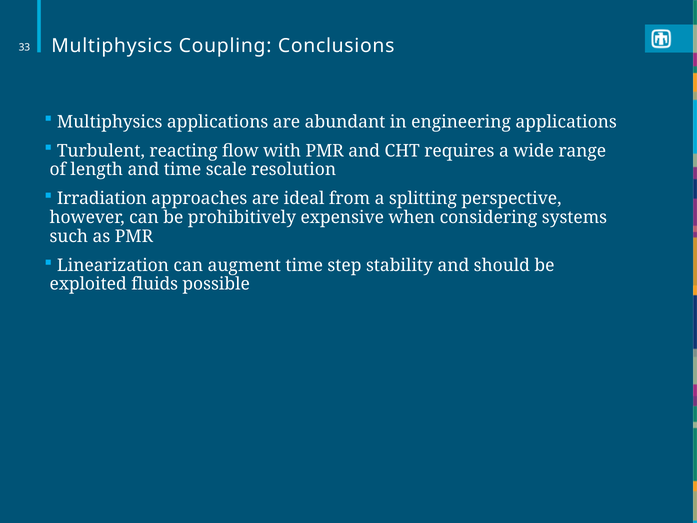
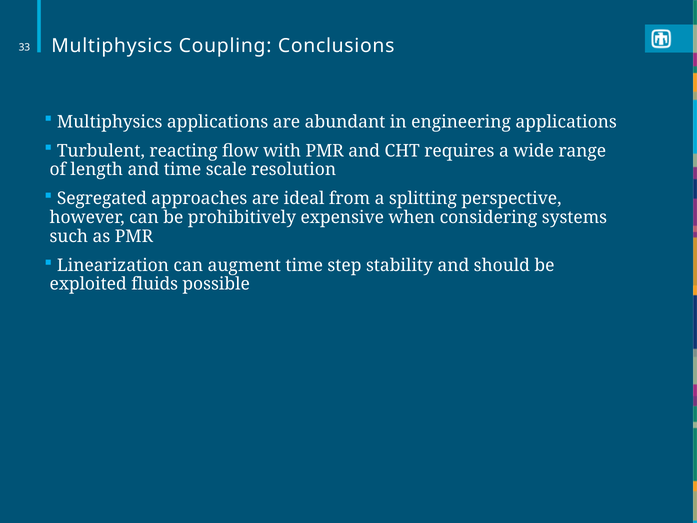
Irradiation: Irradiation -> Segregated (102, 199)
